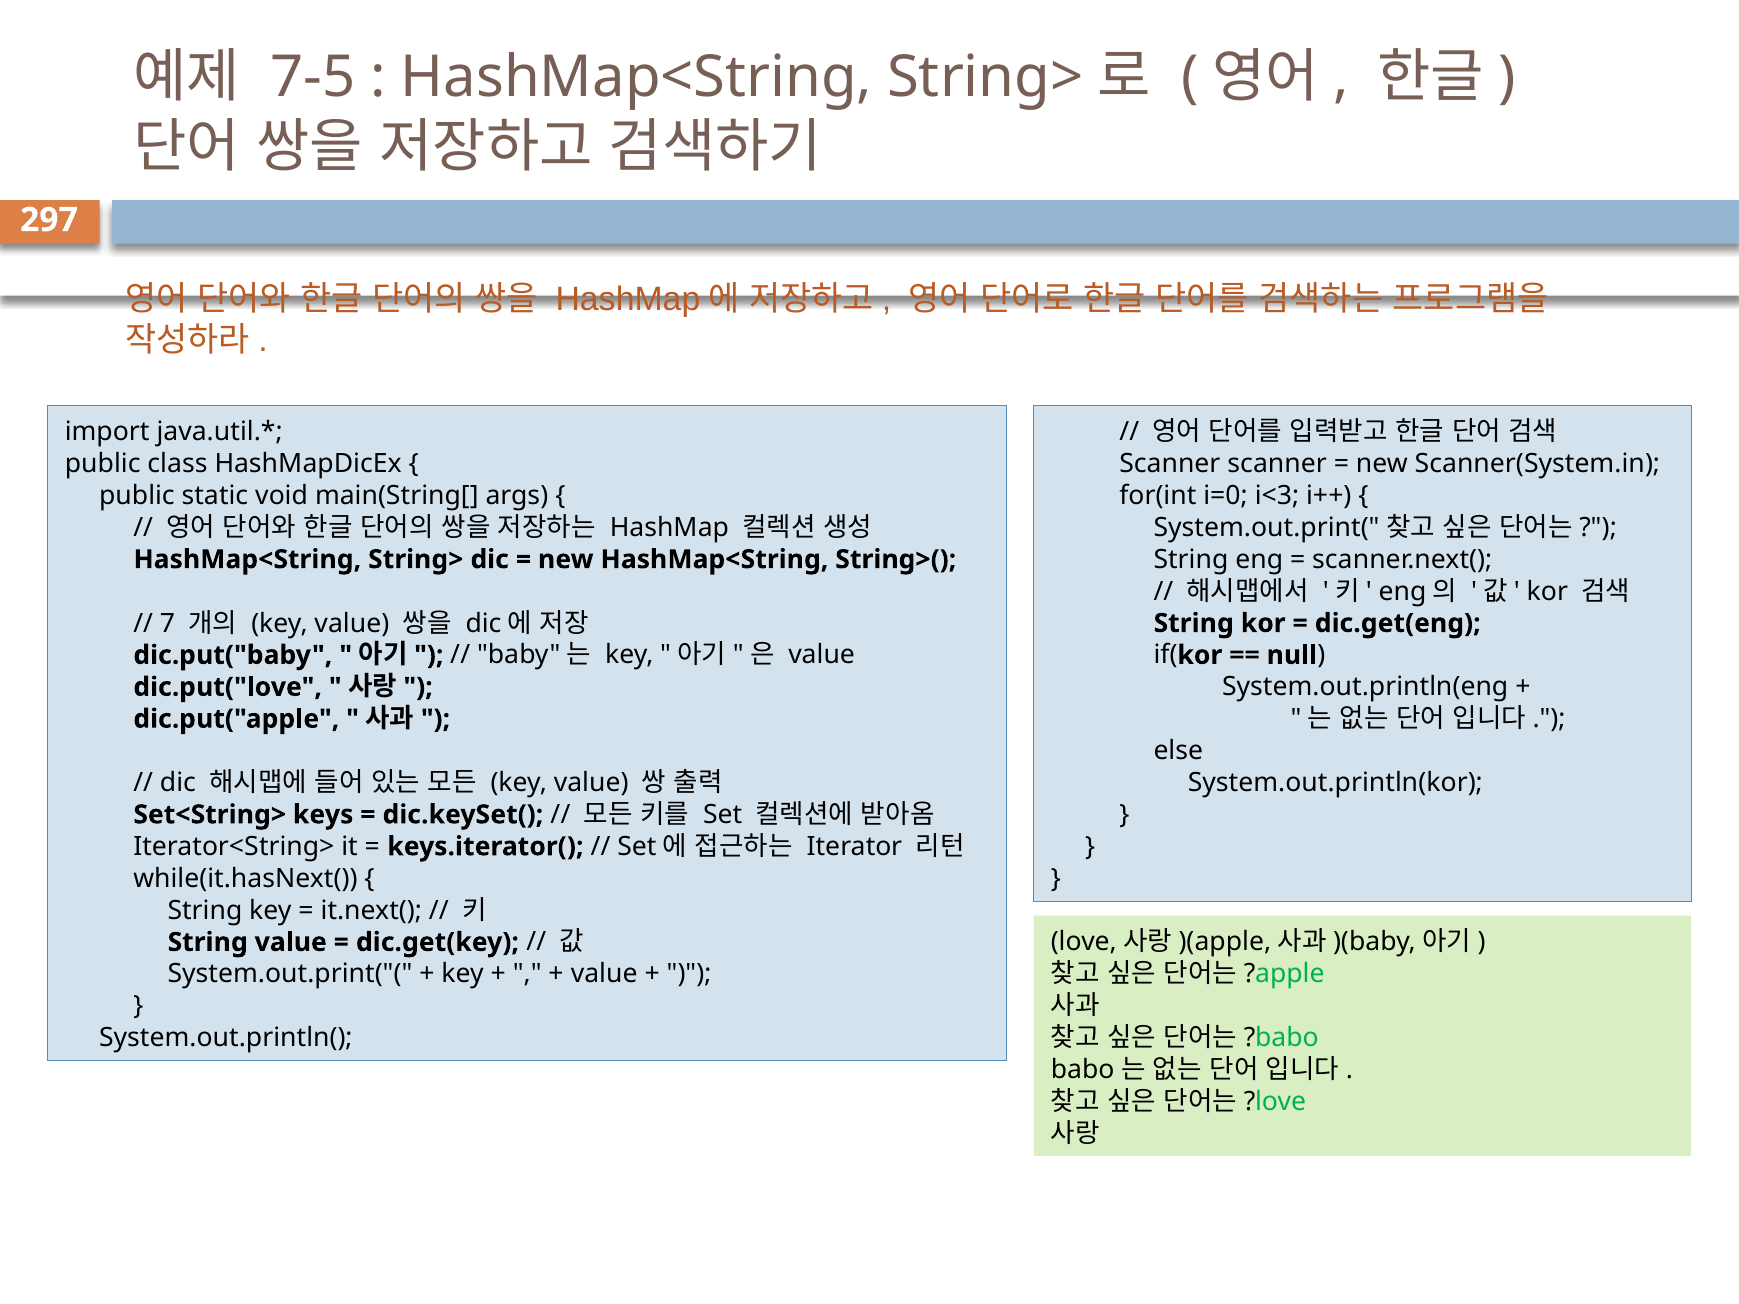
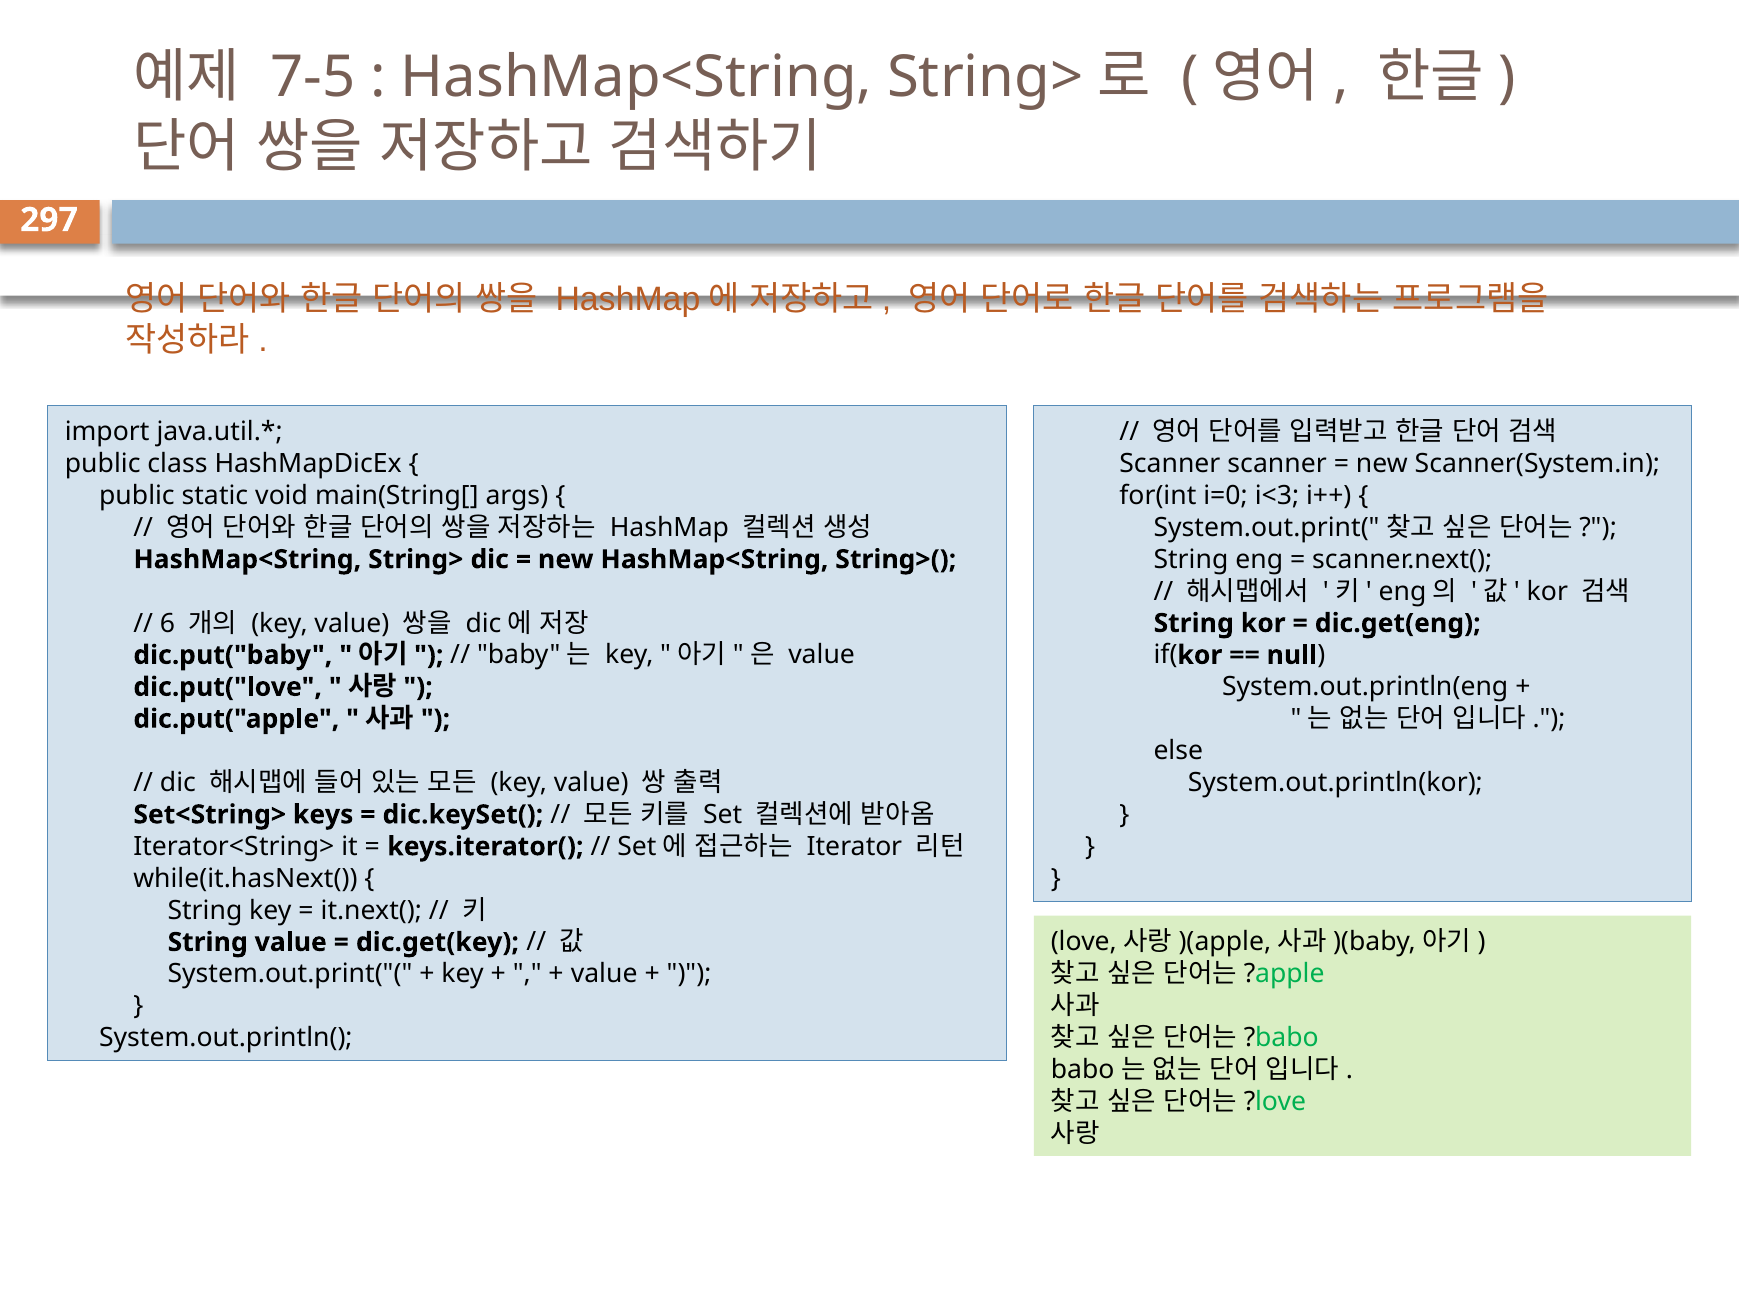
7: 7 -> 6 (168, 623)
